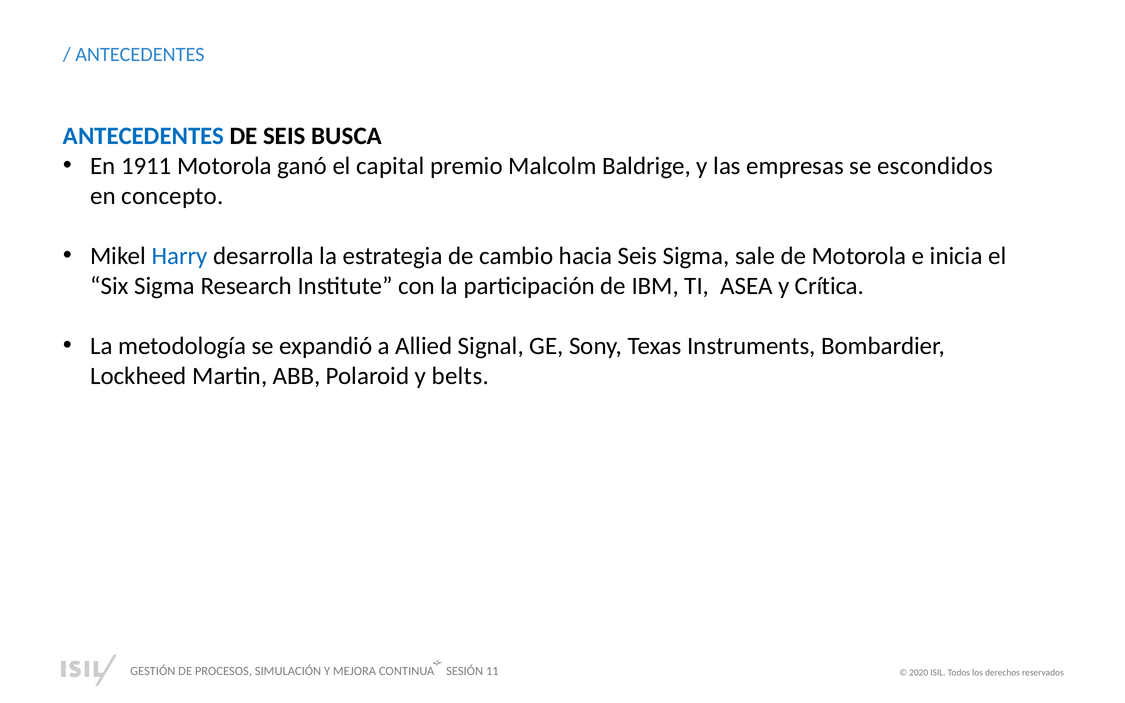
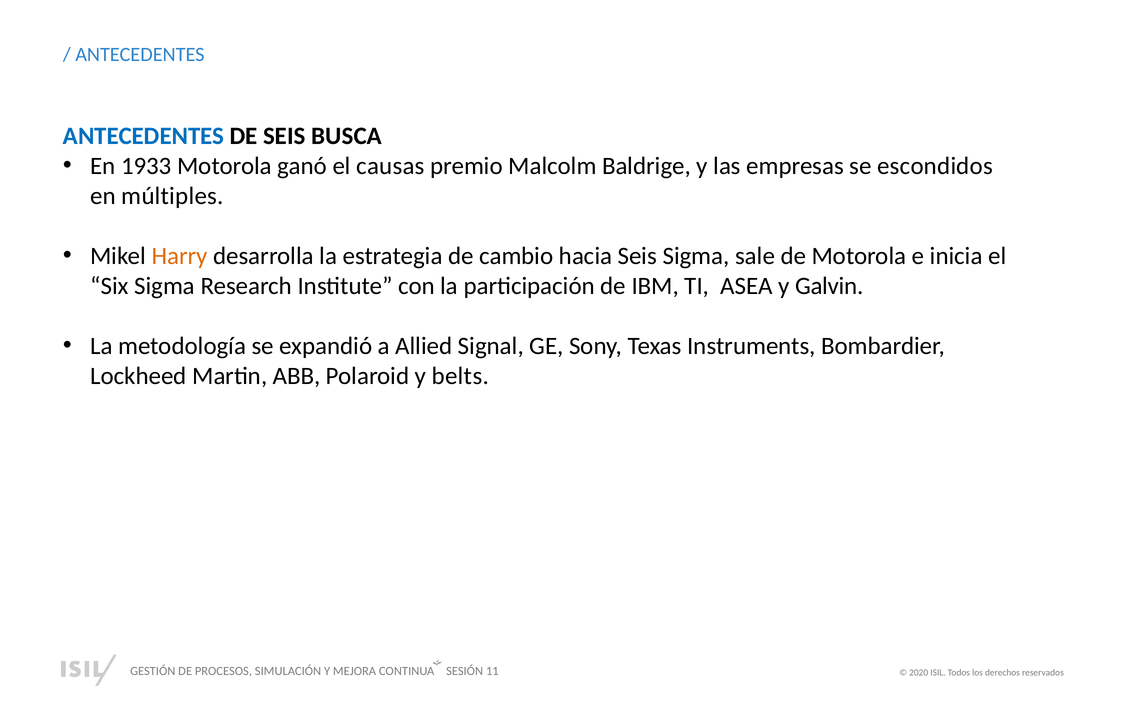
1911: 1911 -> 1933 (146, 166)
capital: capital -> causas (390, 166)
concepto: concepto -> múltiples (172, 196)
Harry colour: blue -> orange (180, 256)
Crítica: Crítica -> Galvin (829, 286)
